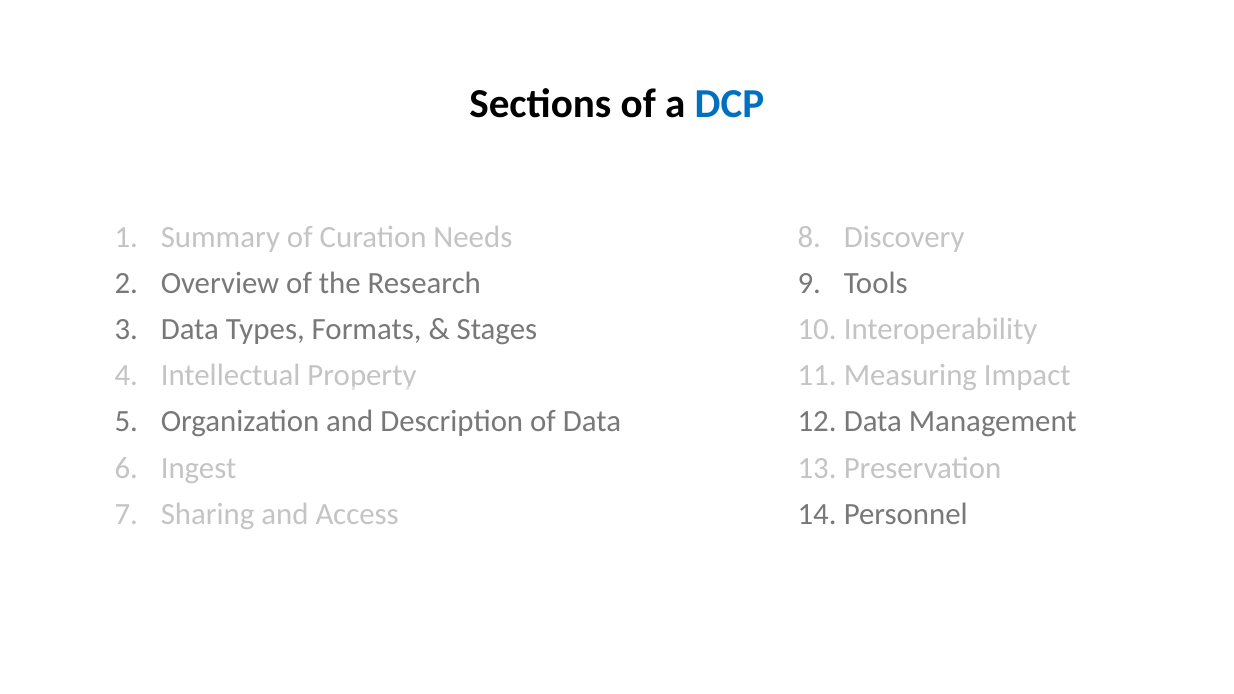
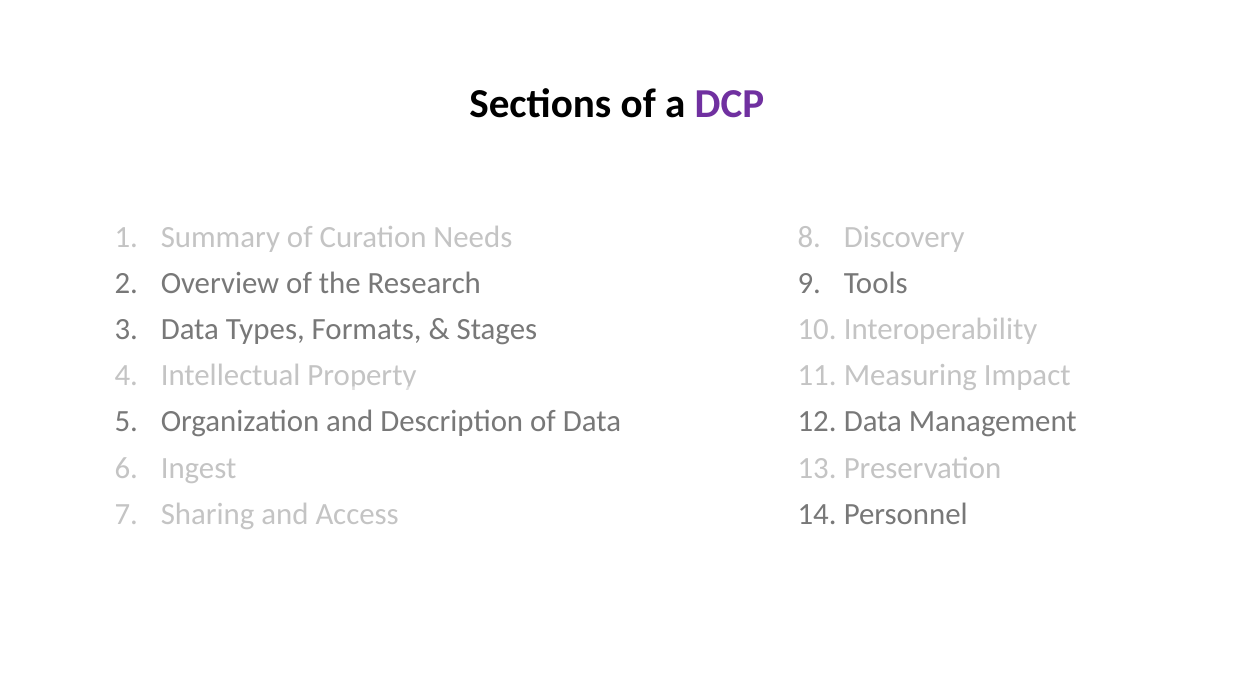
DCP colour: blue -> purple (729, 104)
